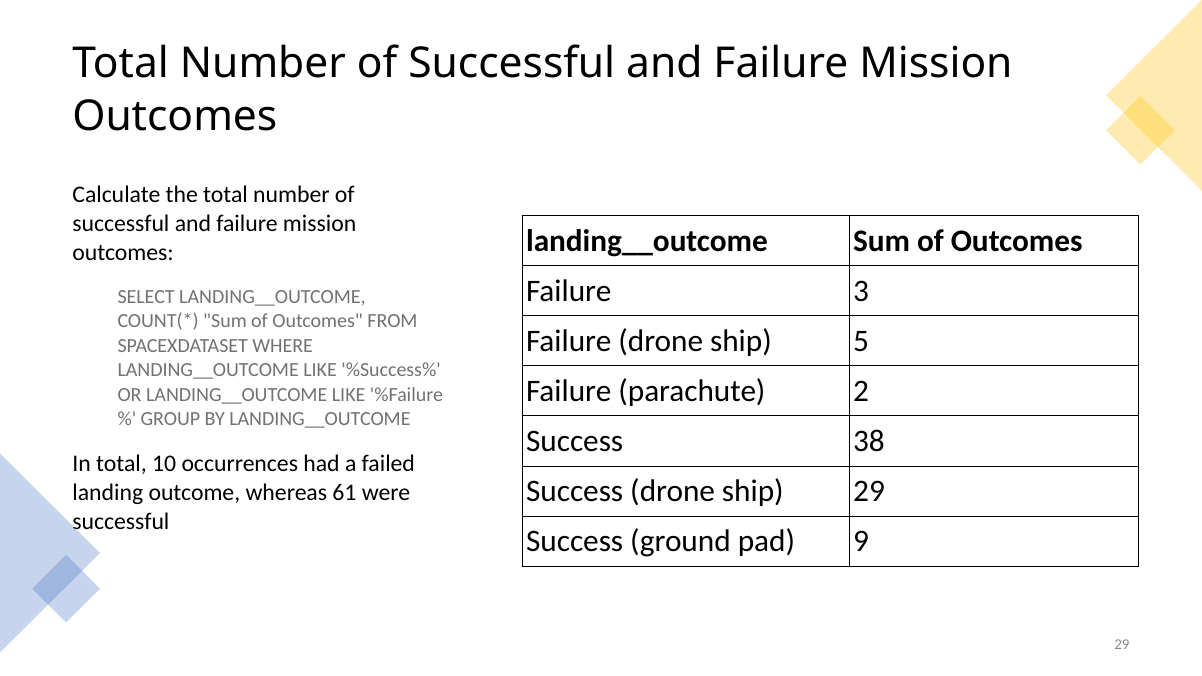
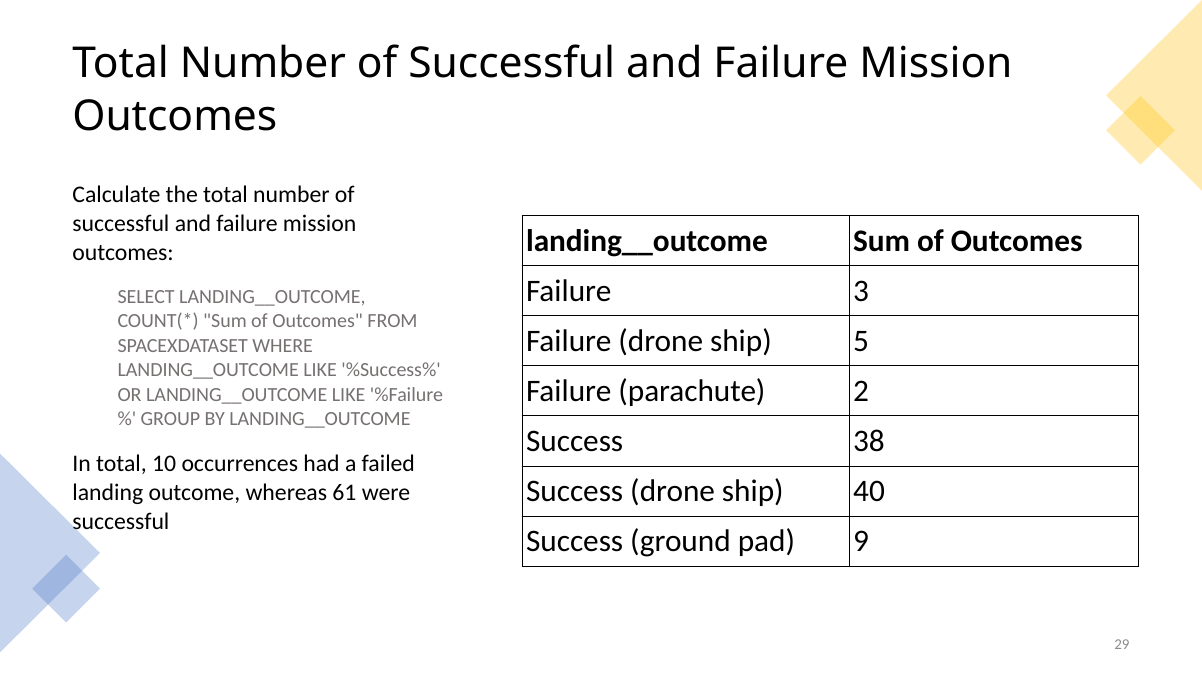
ship 29: 29 -> 40 (869, 491)
